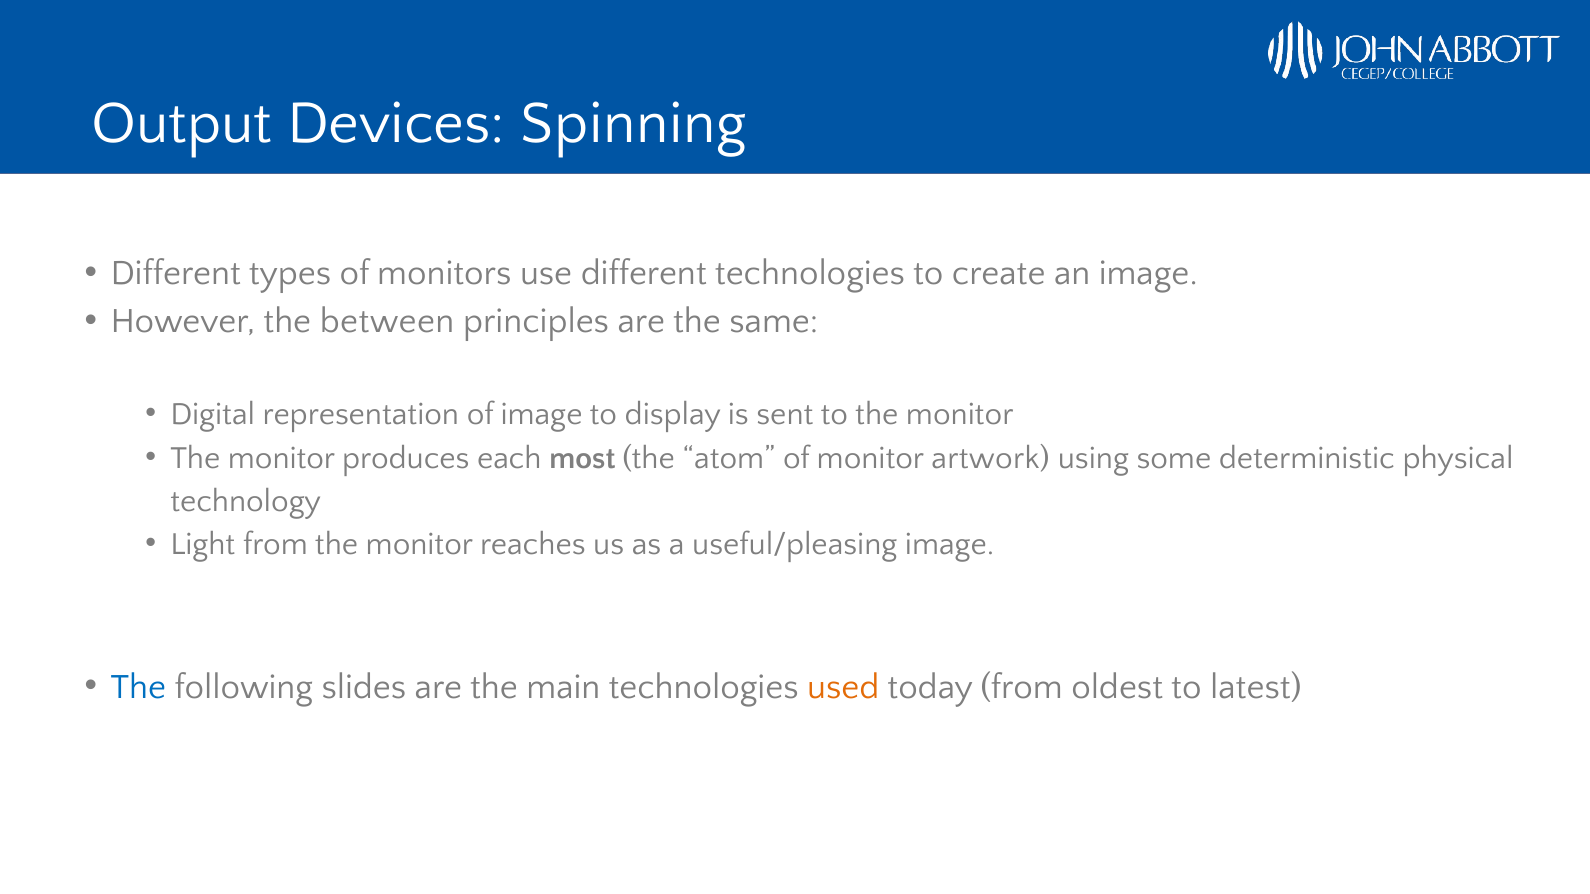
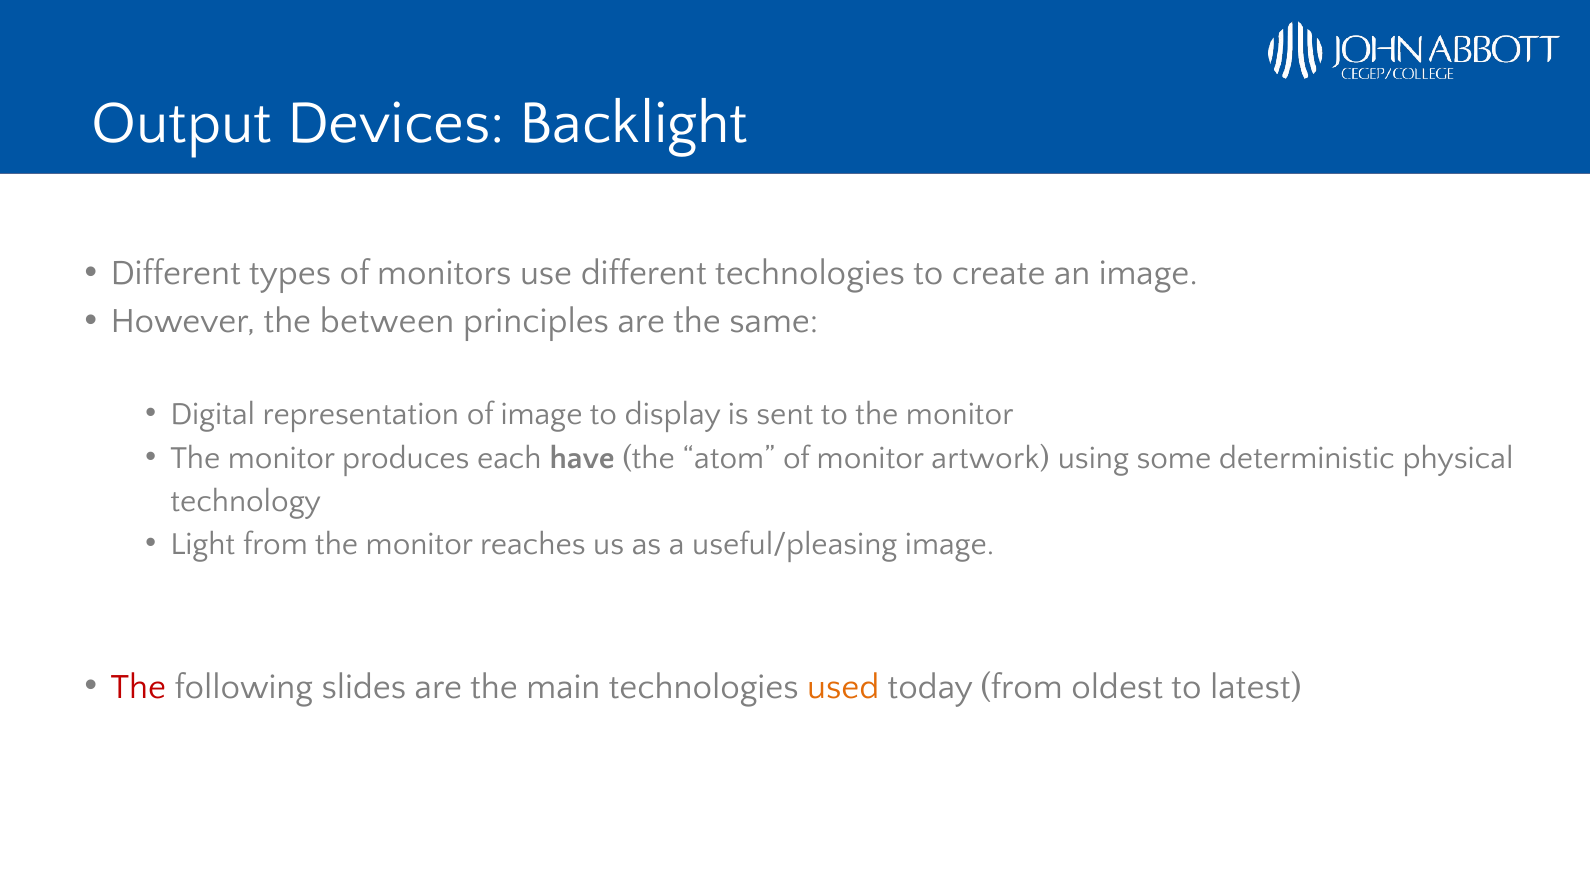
Spinning: Spinning -> Backlight (634, 123)
most: most -> have (582, 458)
The colour: blue -> red (138, 687)
